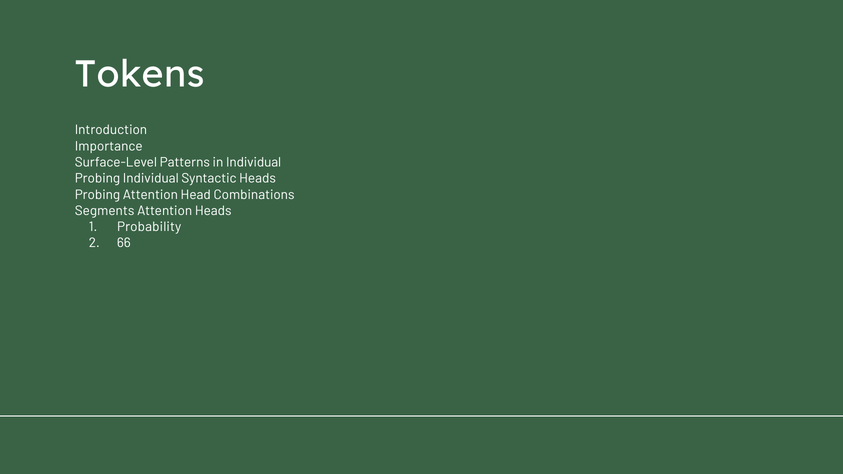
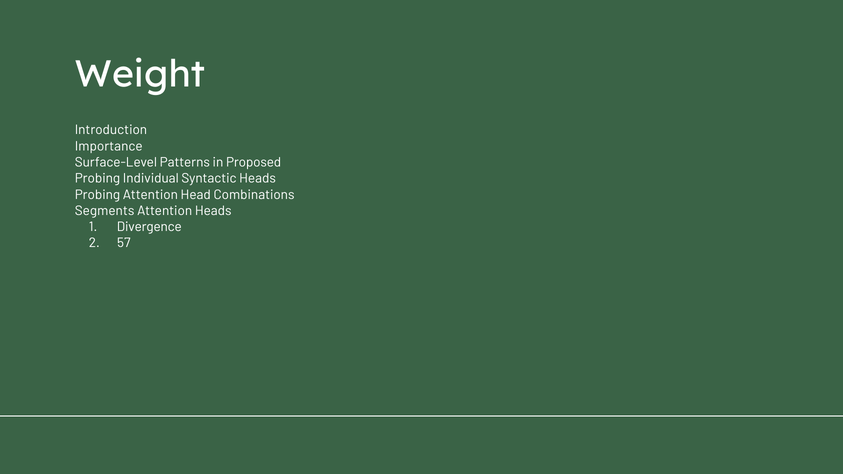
Tokens: Tokens -> Weight (140, 75)
in Individual: Individual -> Proposed (254, 162)
Probability: Probability -> Divergence (149, 227)
66: 66 -> 57 (124, 243)
